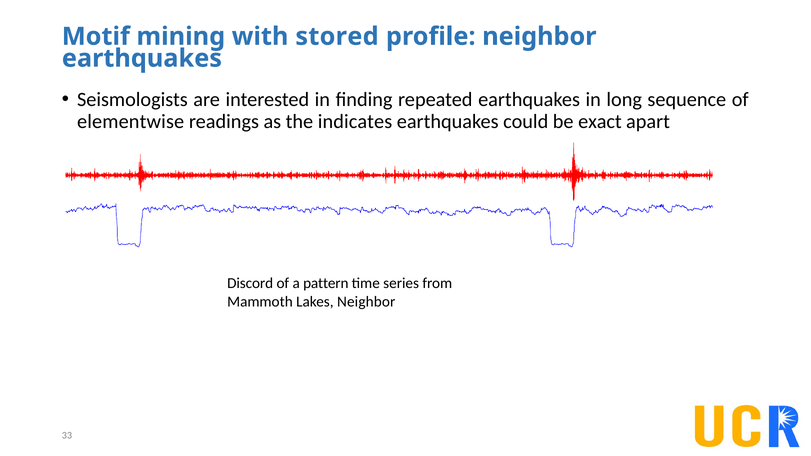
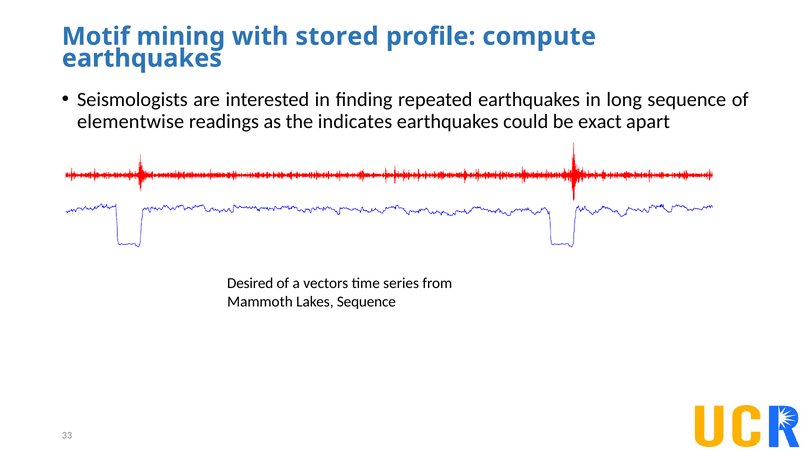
profile neighbor: neighbor -> compute (539, 36)
Discord: Discord -> Desired (250, 284)
pattern: pattern -> vectors (326, 284)
Lakes Neighbor: Neighbor -> Sequence (366, 302)
